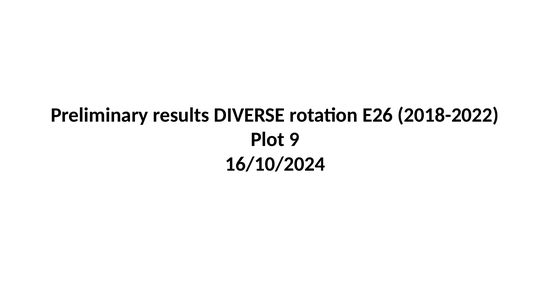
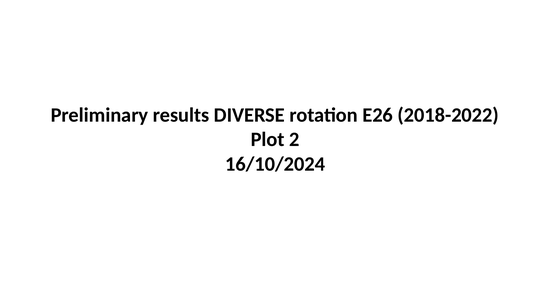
9: 9 -> 2 (294, 139)
